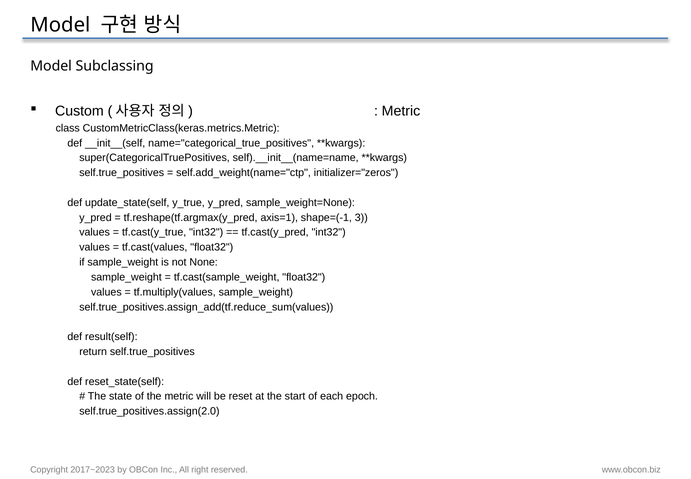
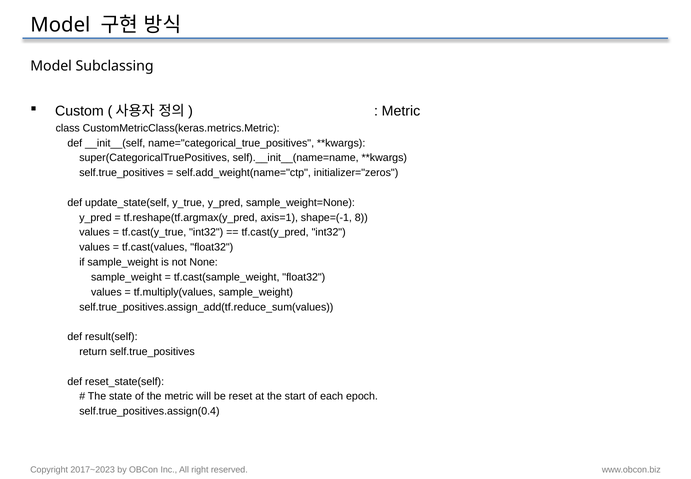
3: 3 -> 8 (361, 217)
self.true_positives.assign(2.0: self.true_positives.assign(2.0 -> self.true_positives.assign(0.4 (149, 411)
